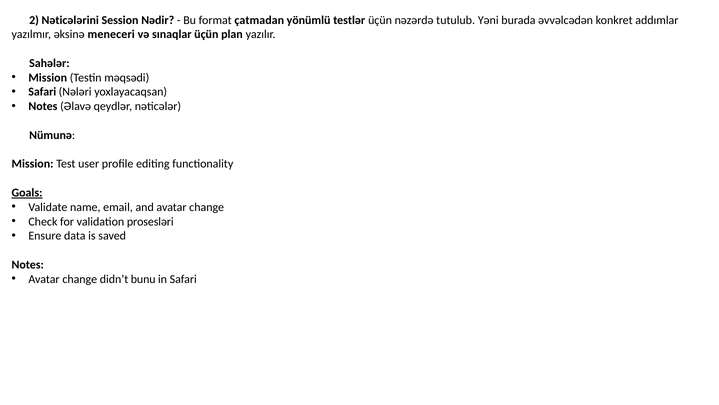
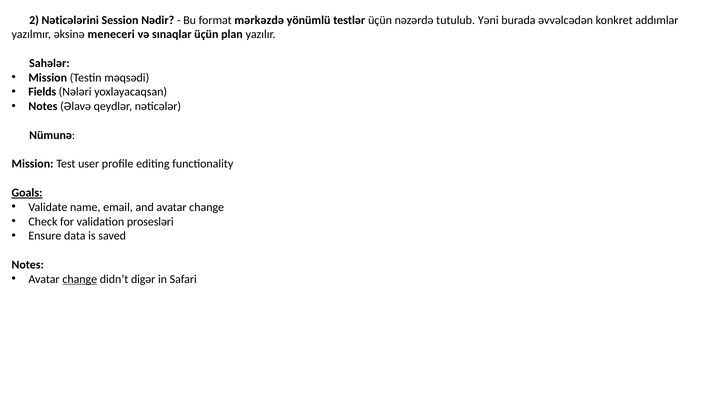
çatmadan: çatmadan -> mərkəzdə (259, 20)
Safari: Safari -> Fields (42, 92)
change underline: none -> present (80, 279)
bunu: bunu -> digər (143, 279)
